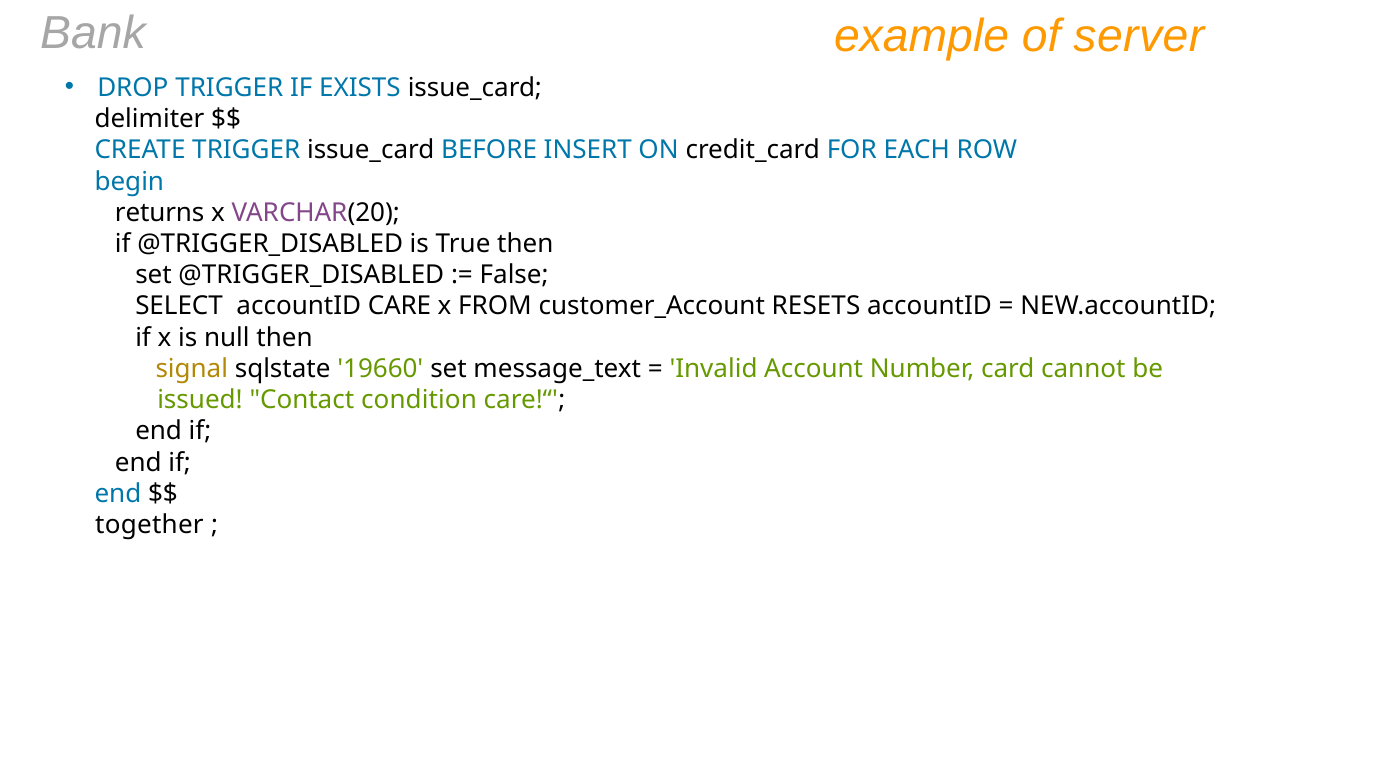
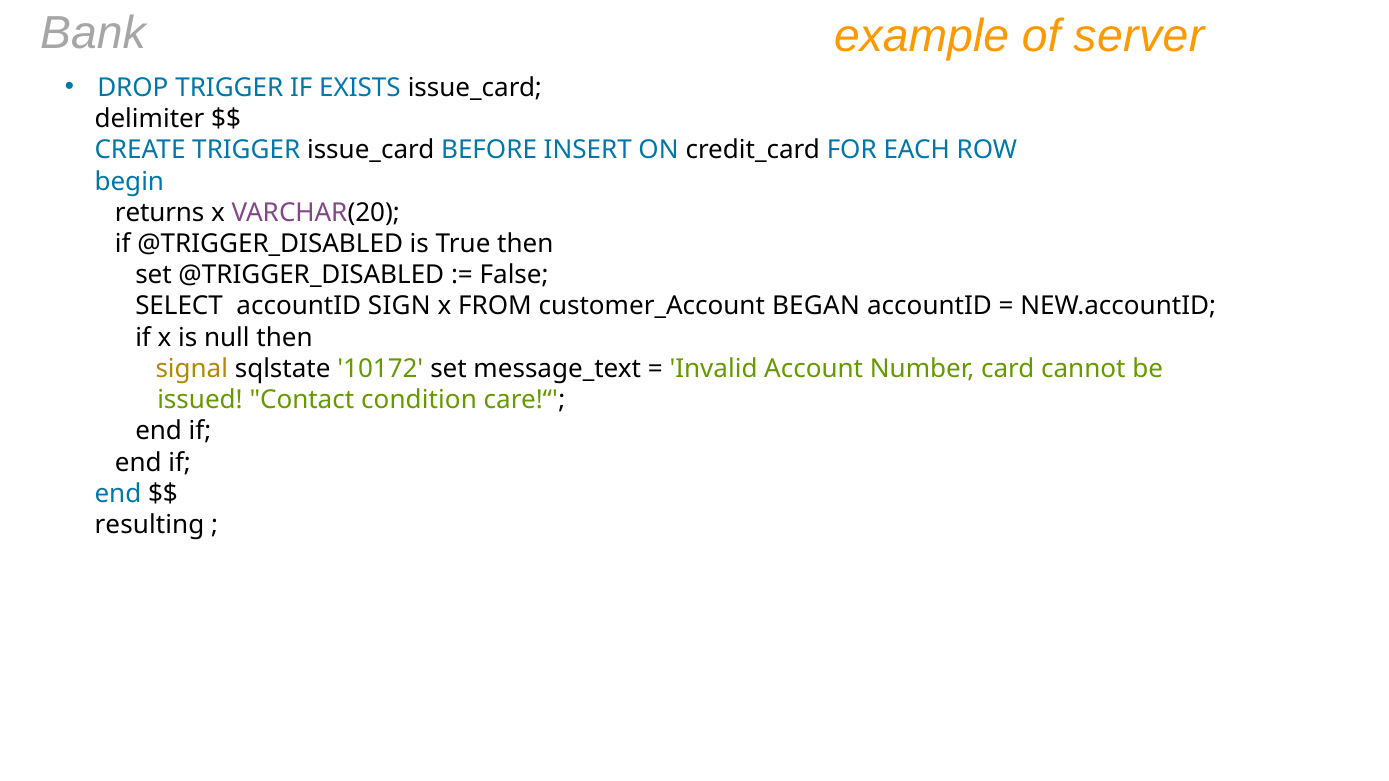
CARE: CARE -> SIGN (399, 307)
RESETS: RESETS -> BEGAN (816, 307)
19660: 19660 -> 10172 (380, 369)
together: together -> resulting (149, 525)
